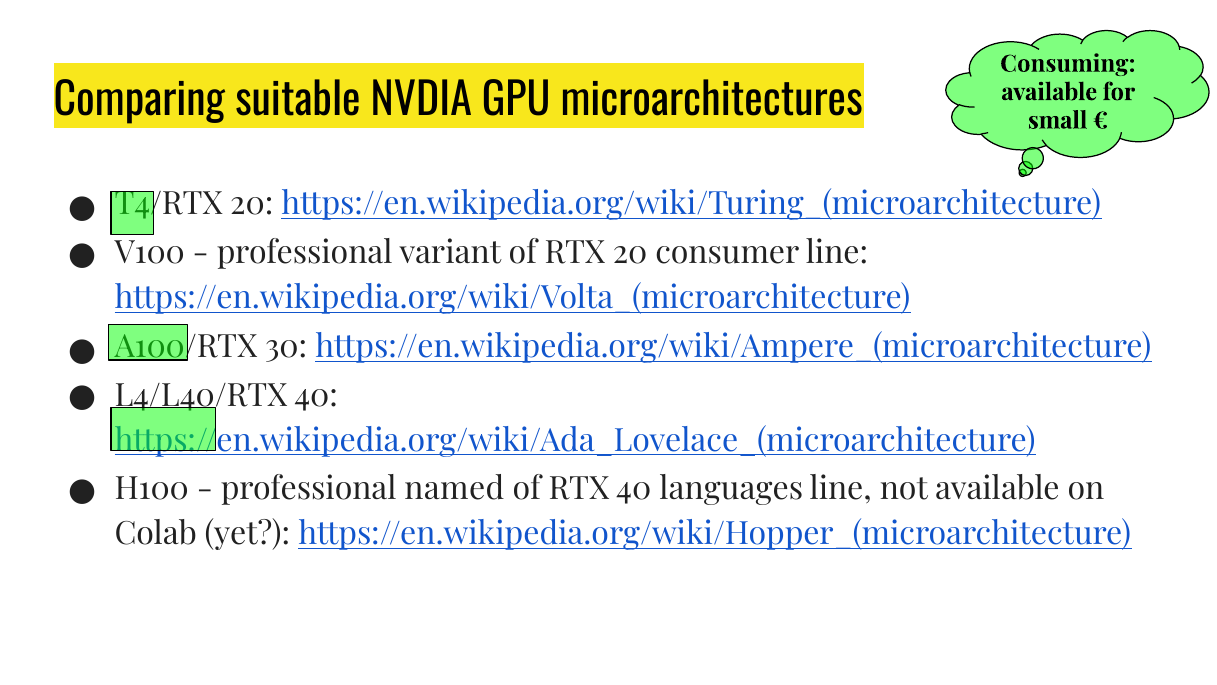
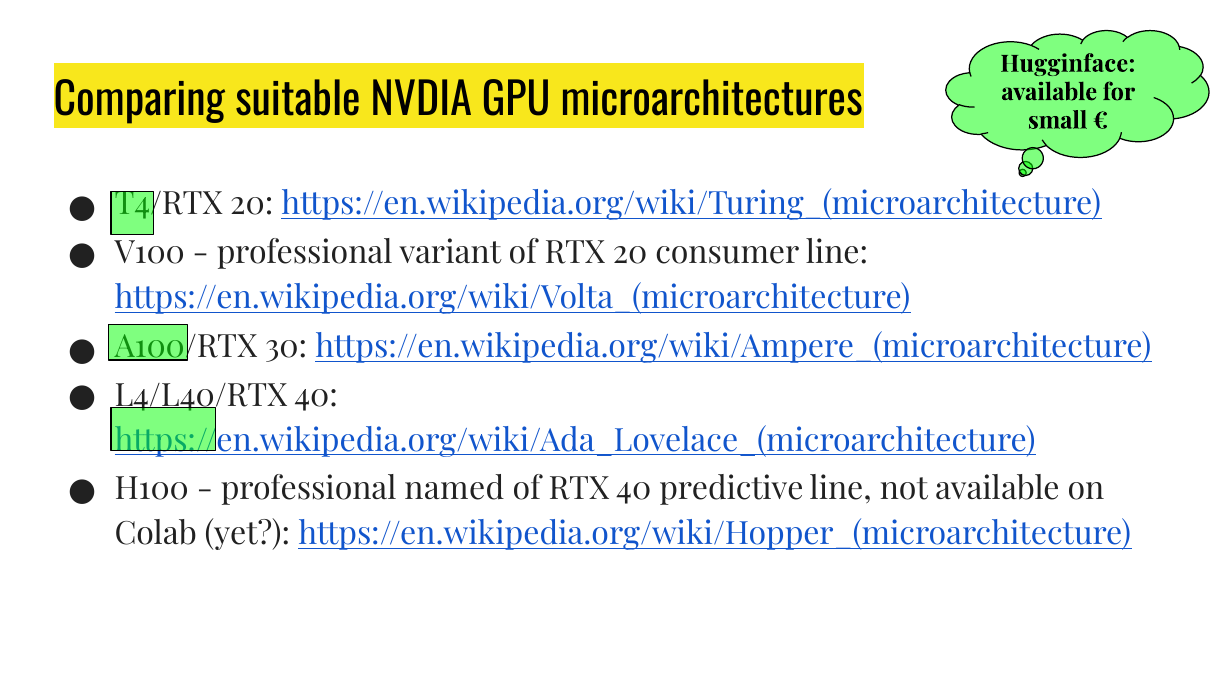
Consuming: Consuming -> Hugginface (1068, 64)
languages: languages -> predictive (731, 489)
